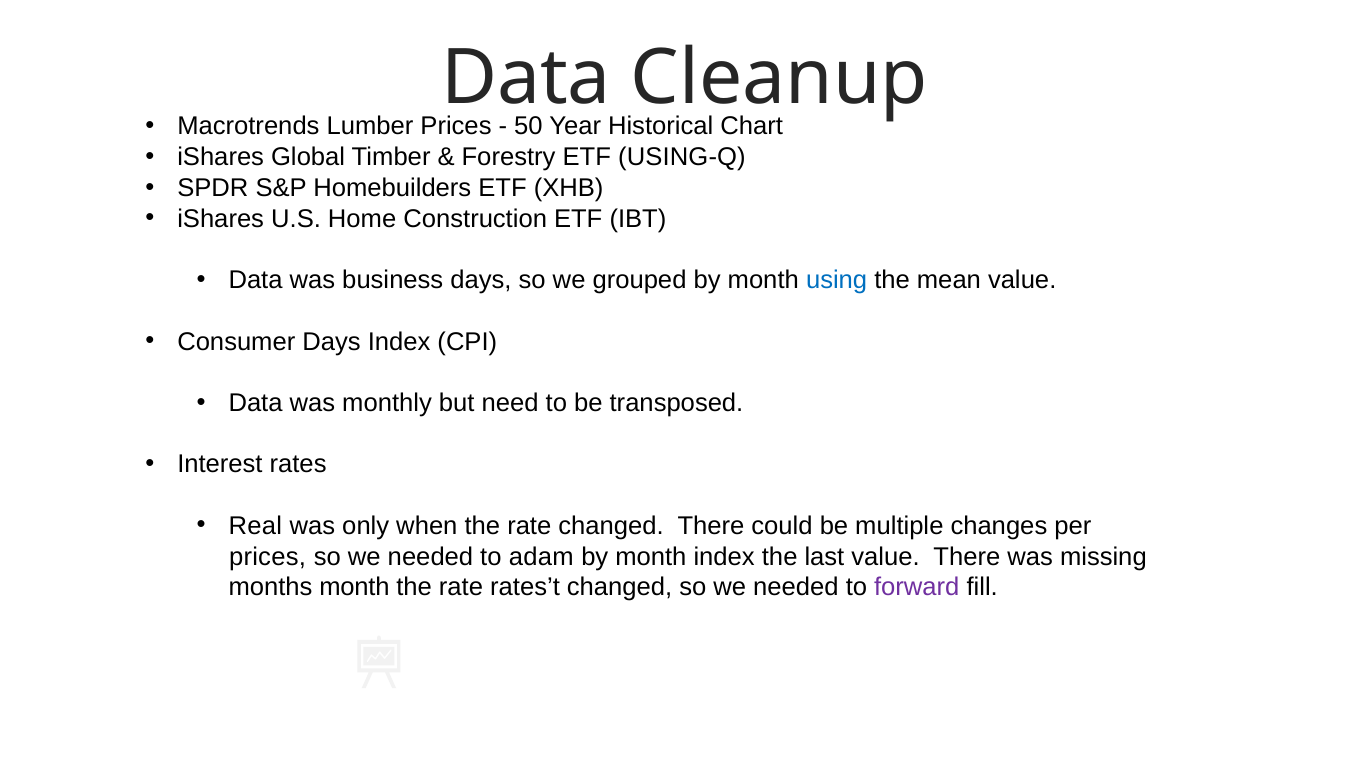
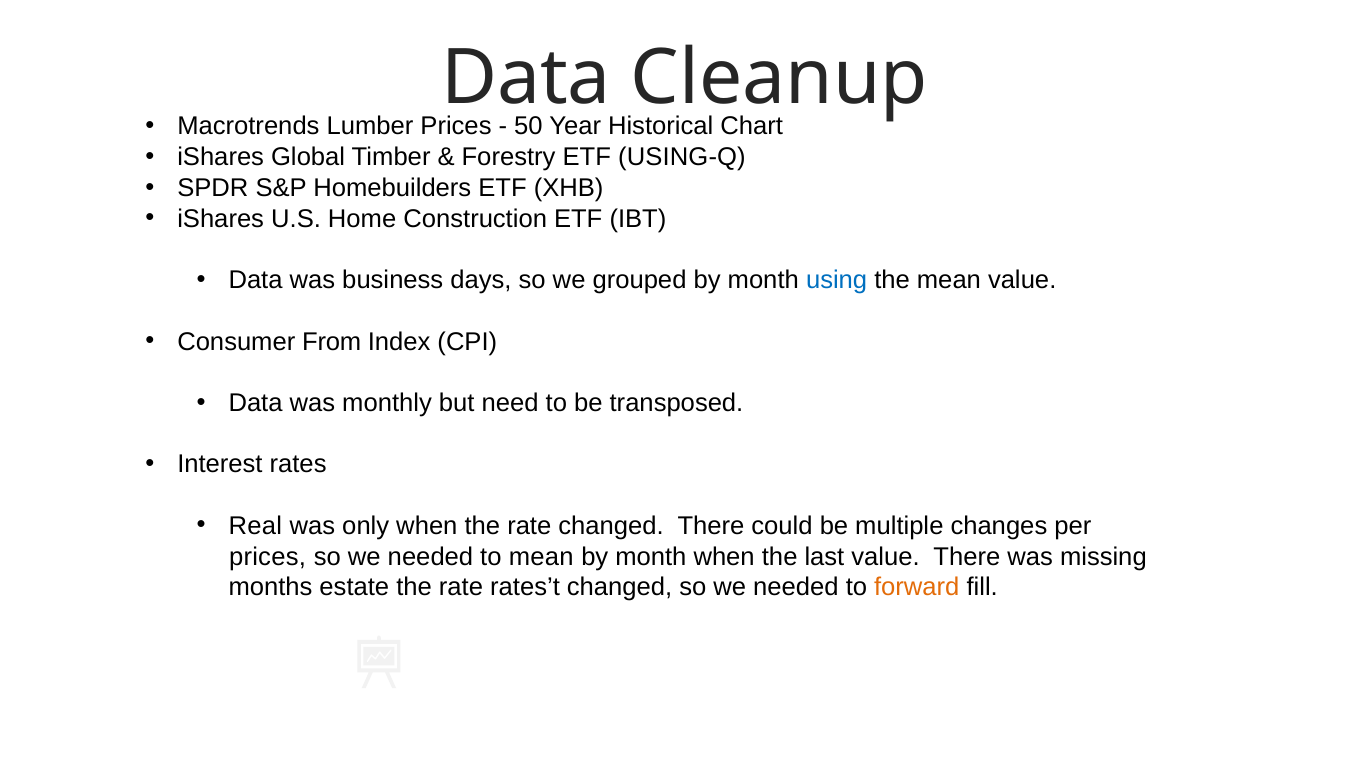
Consumer Days: Days -> From (332, 342)
to adam: adam -> mean (541, 557)
month index: index -> when (724, 557)
months month: month -> estate (354, 588)
forward colour: purple -> orange (917, 588)
